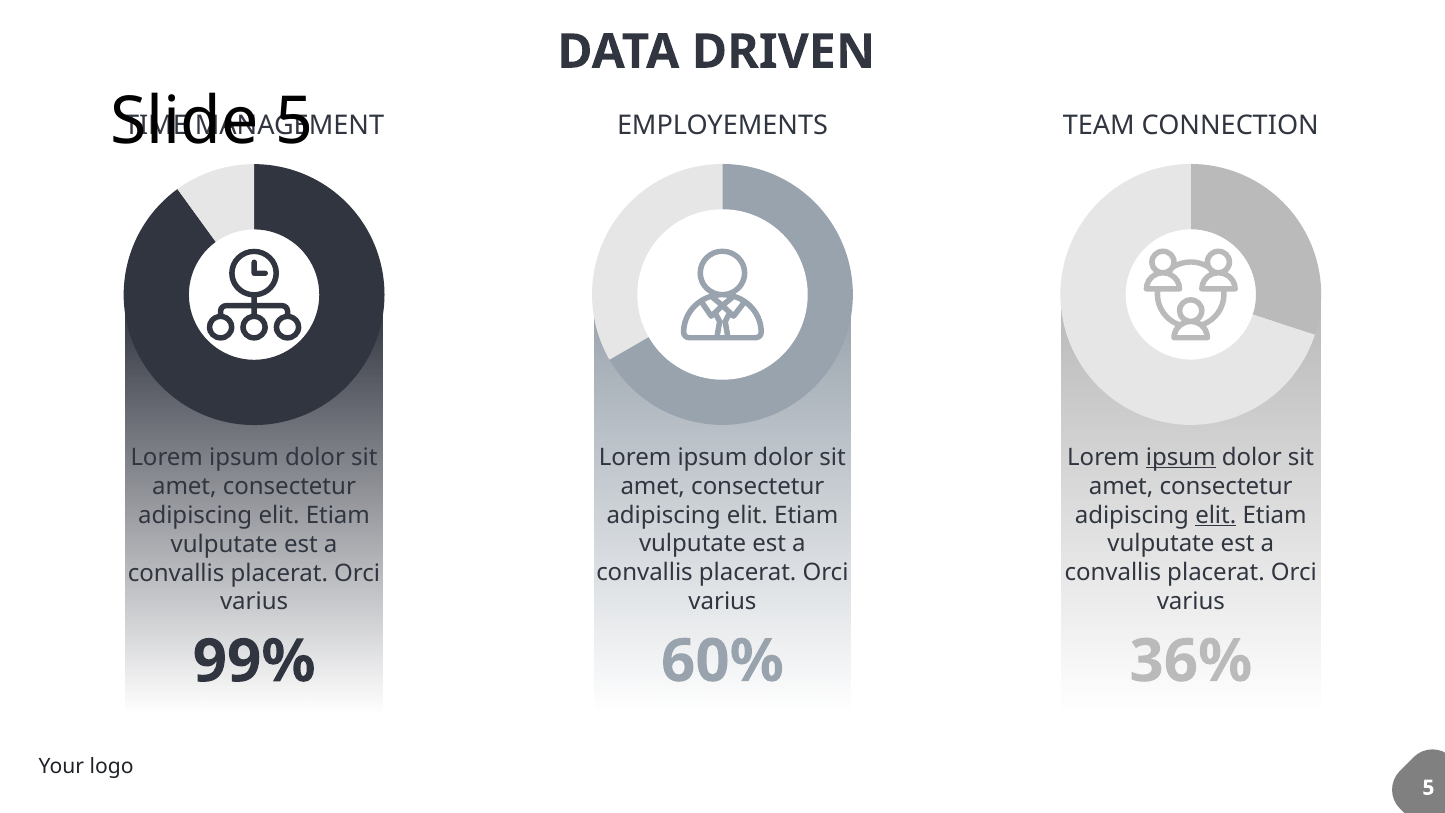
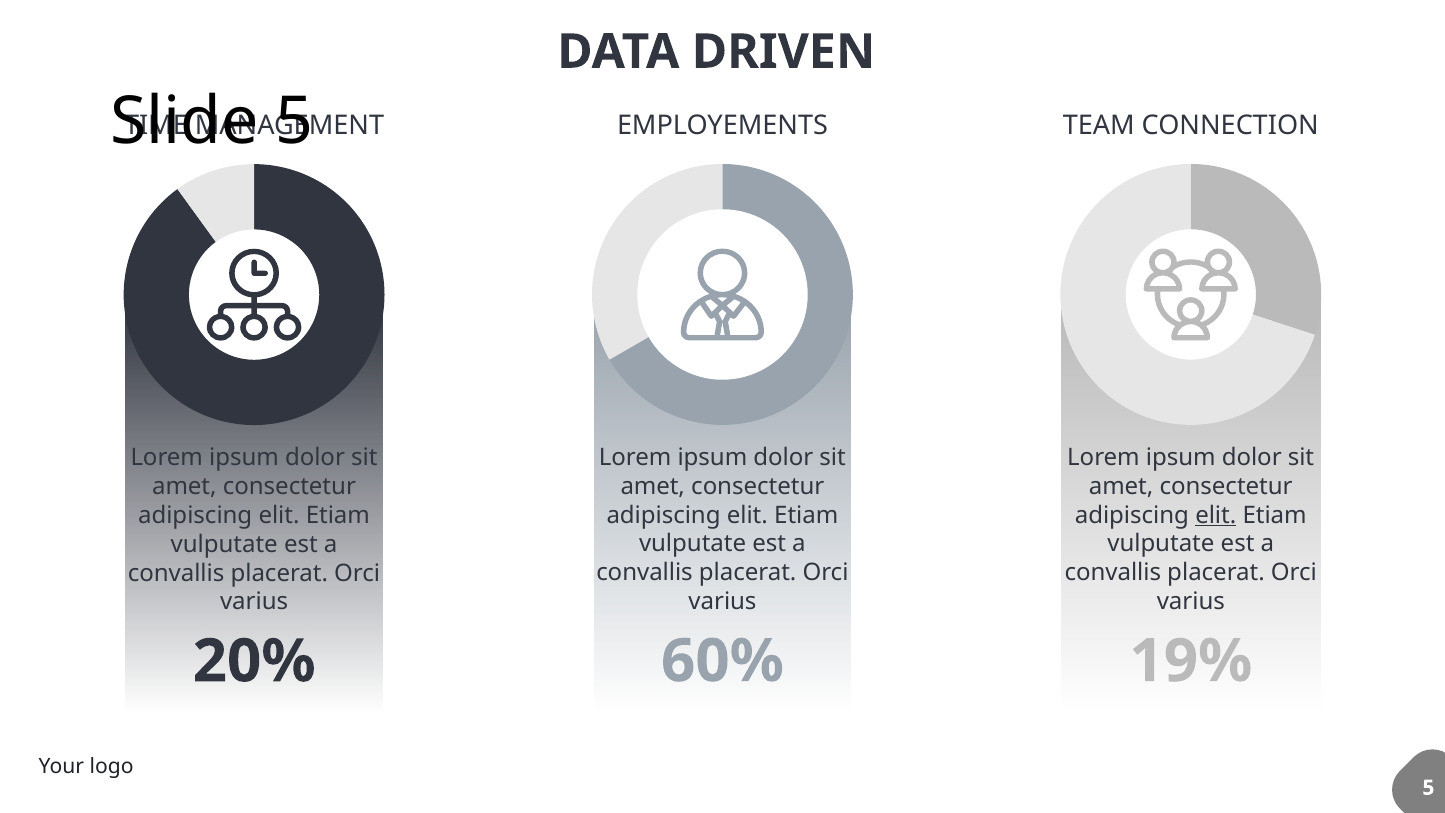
ipsum underline: present -> none (1181, 457)
36%: 36% -> 19% (1191, 661)
99%: 99% -> 20% (254, 661)
